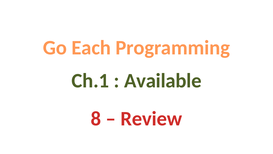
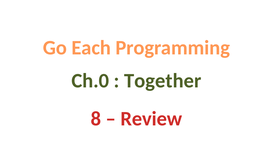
Ch.1: Ch.1 -> Ch.0 (90, 80)
Available: Available -> Together (163, 80)
